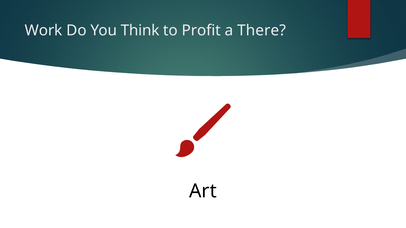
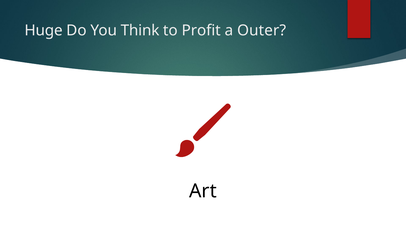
Work: Work -> Huge (44, 31)
There: There -> Outer (262, 31)
